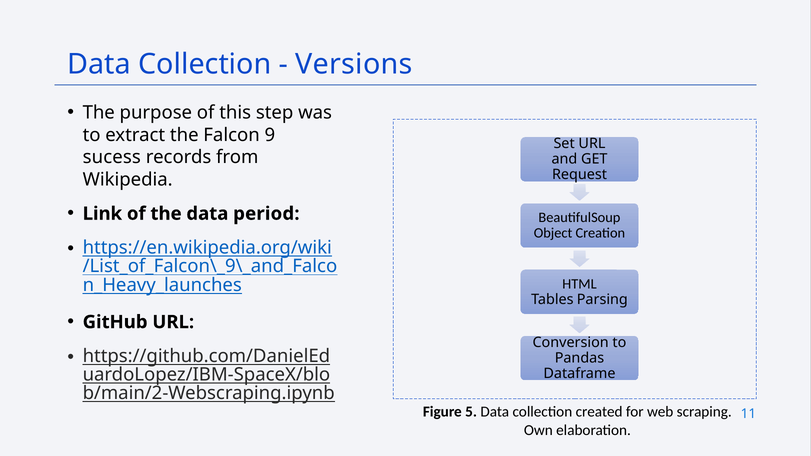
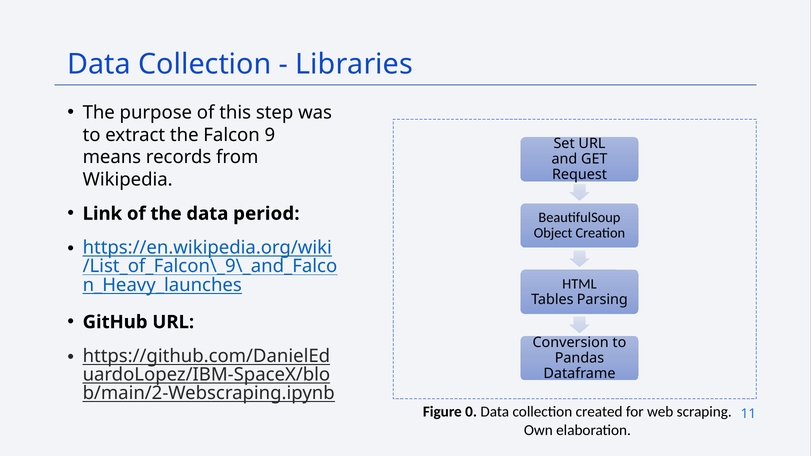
Versions: Versions -> Libraries (354, 64)
sucess: sucess -> means (112, 157)
5: 5 -> 0 (471, 412)
